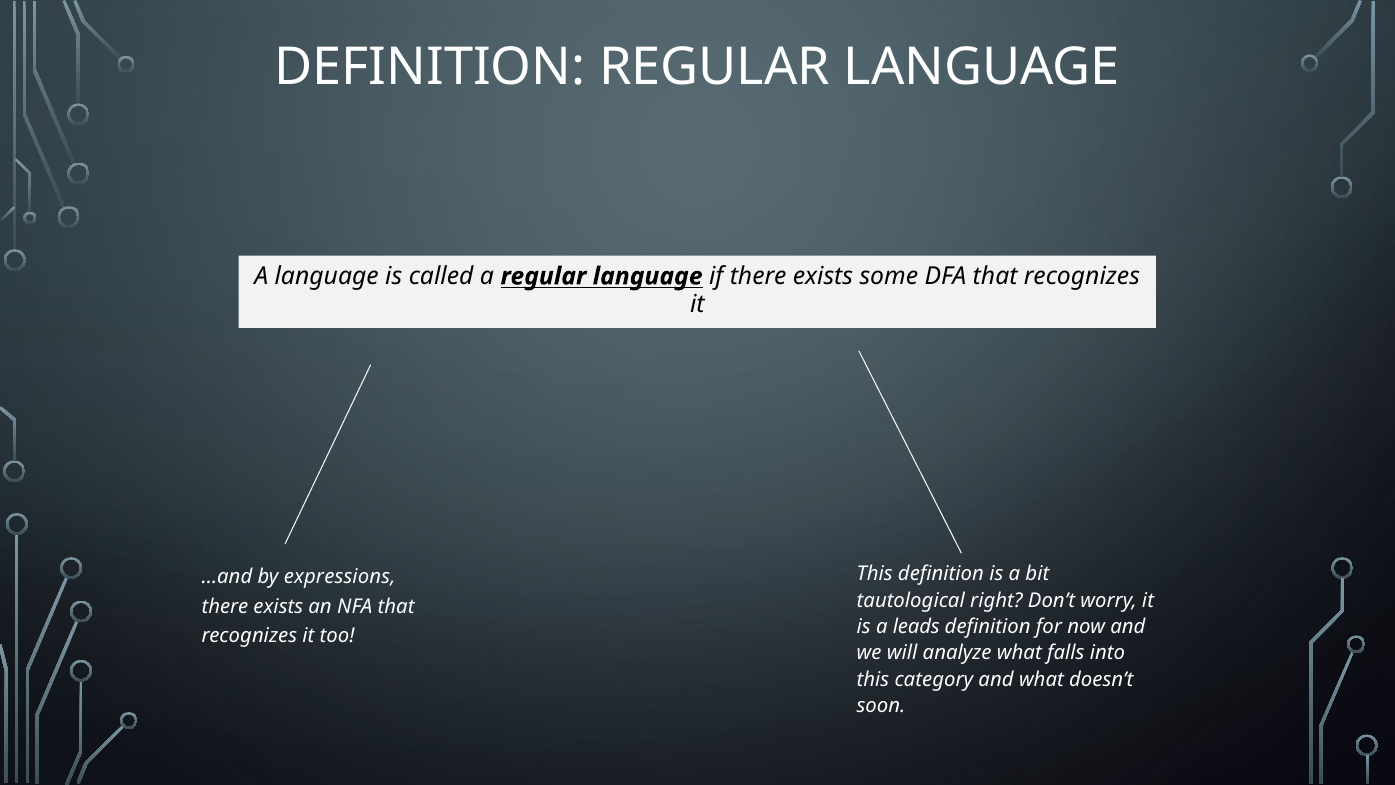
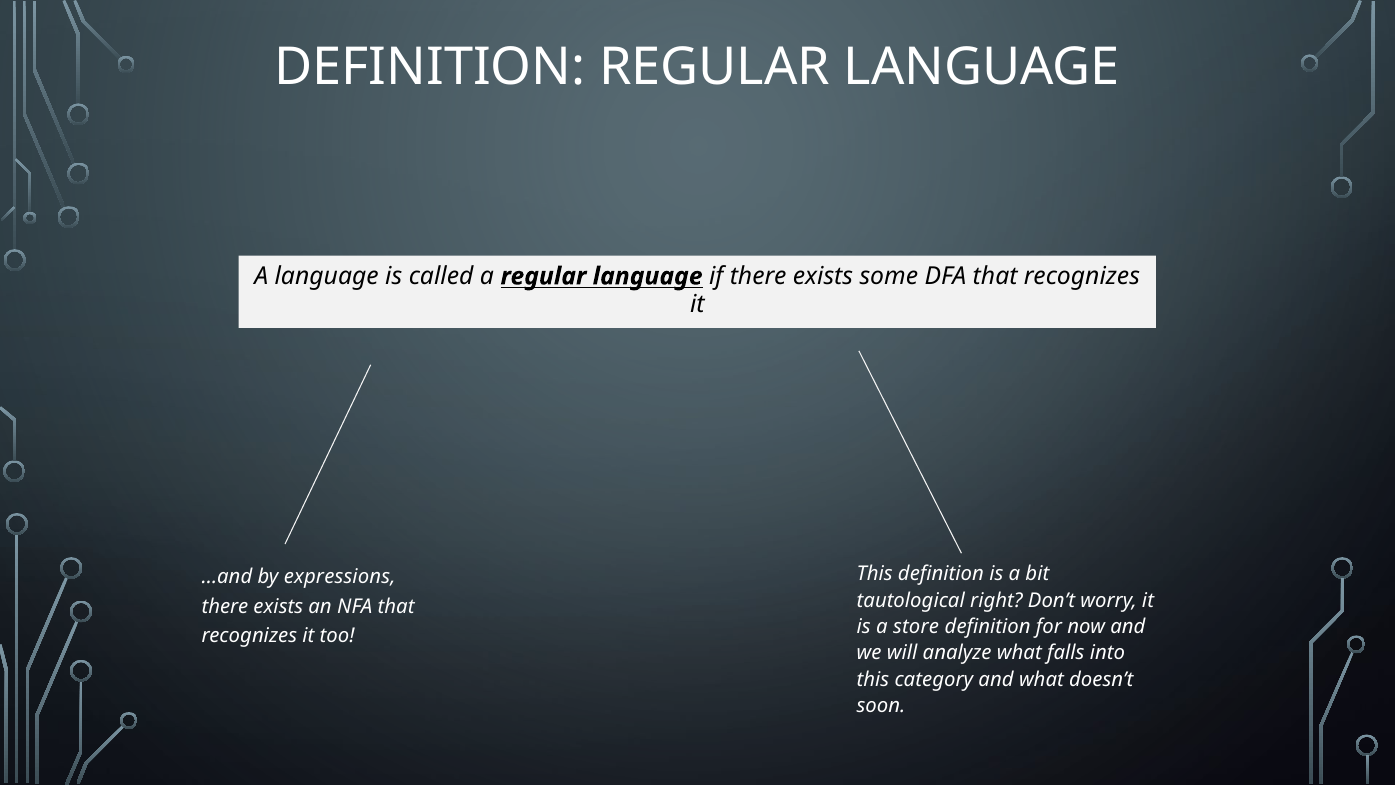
leads: leads -> store (916, 627)
